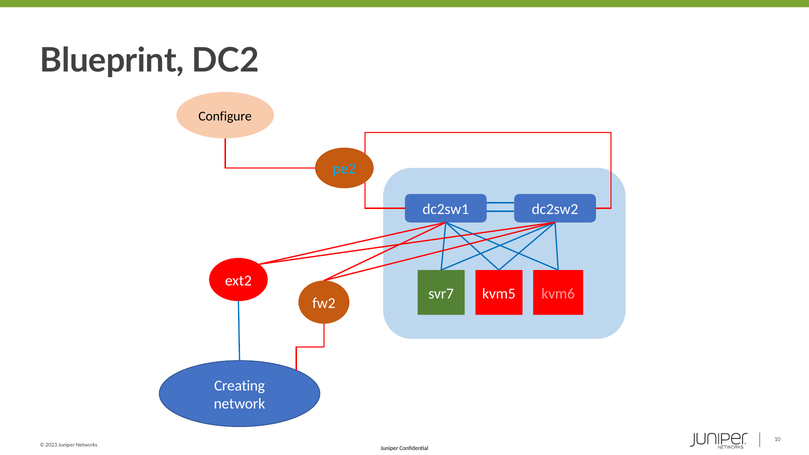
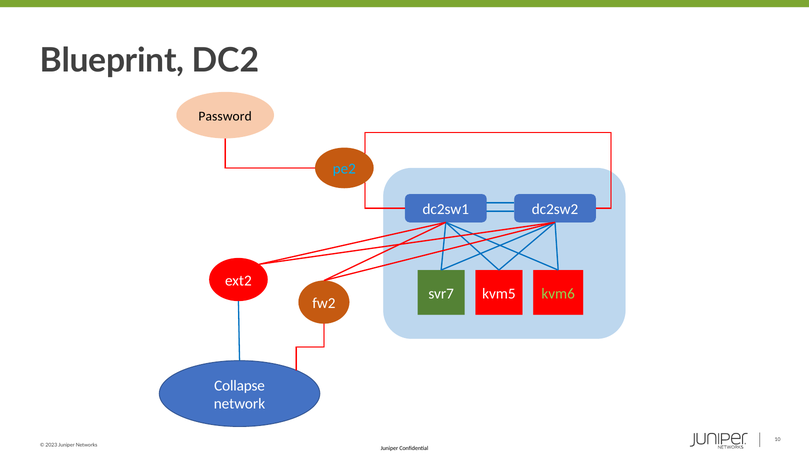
Configure: Configure -> Password (225, 116)
kvm6 colour: pink -> light green (558, 294)
Creating: Creating -> Collapse (240, 386)
